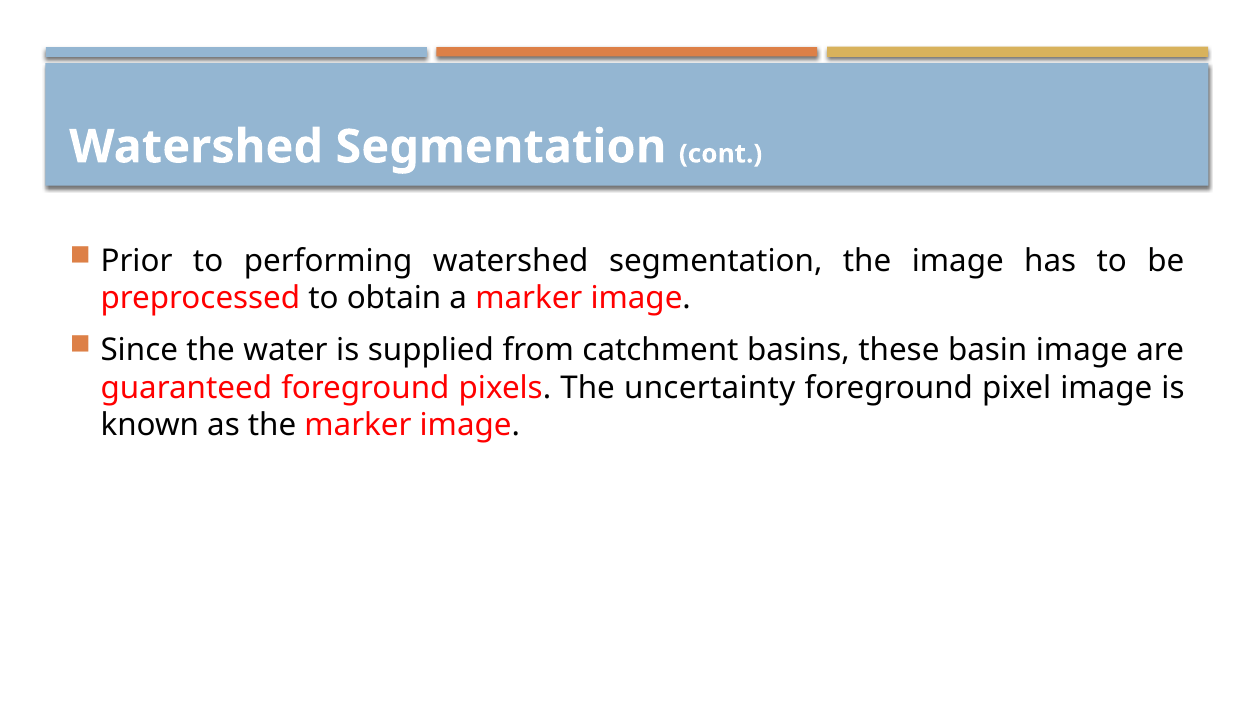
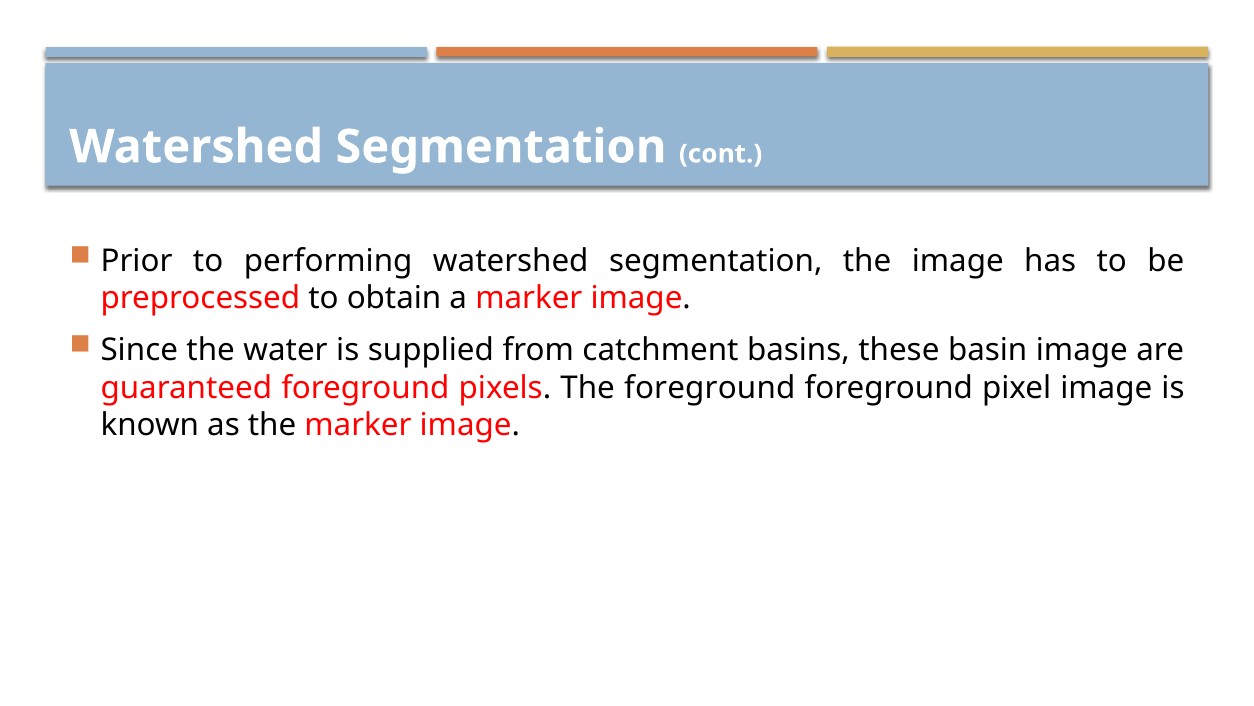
The uncertainty: uncertainty -> foreground (710, 388)
